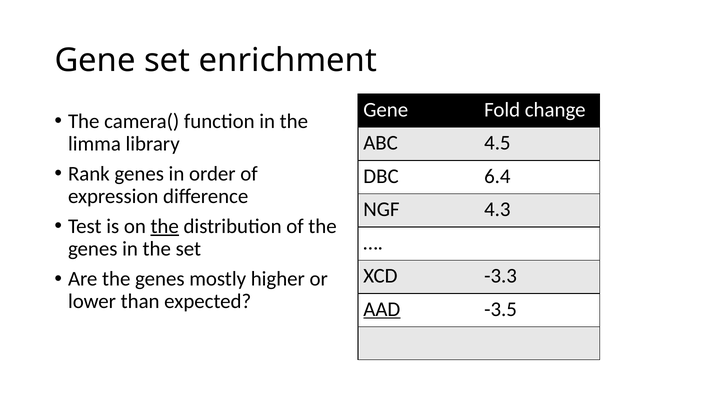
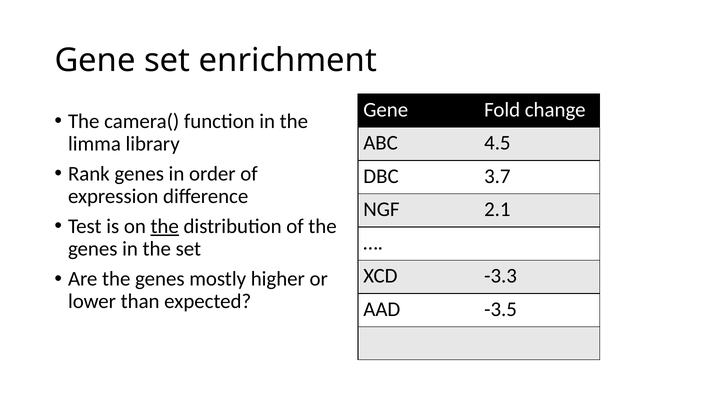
6.4: 6.4 -> 3.7 (497, 176)
4.3: 4.3 -> 2.1 (497, 209)
AAD underline: present -> none (382, 309)
